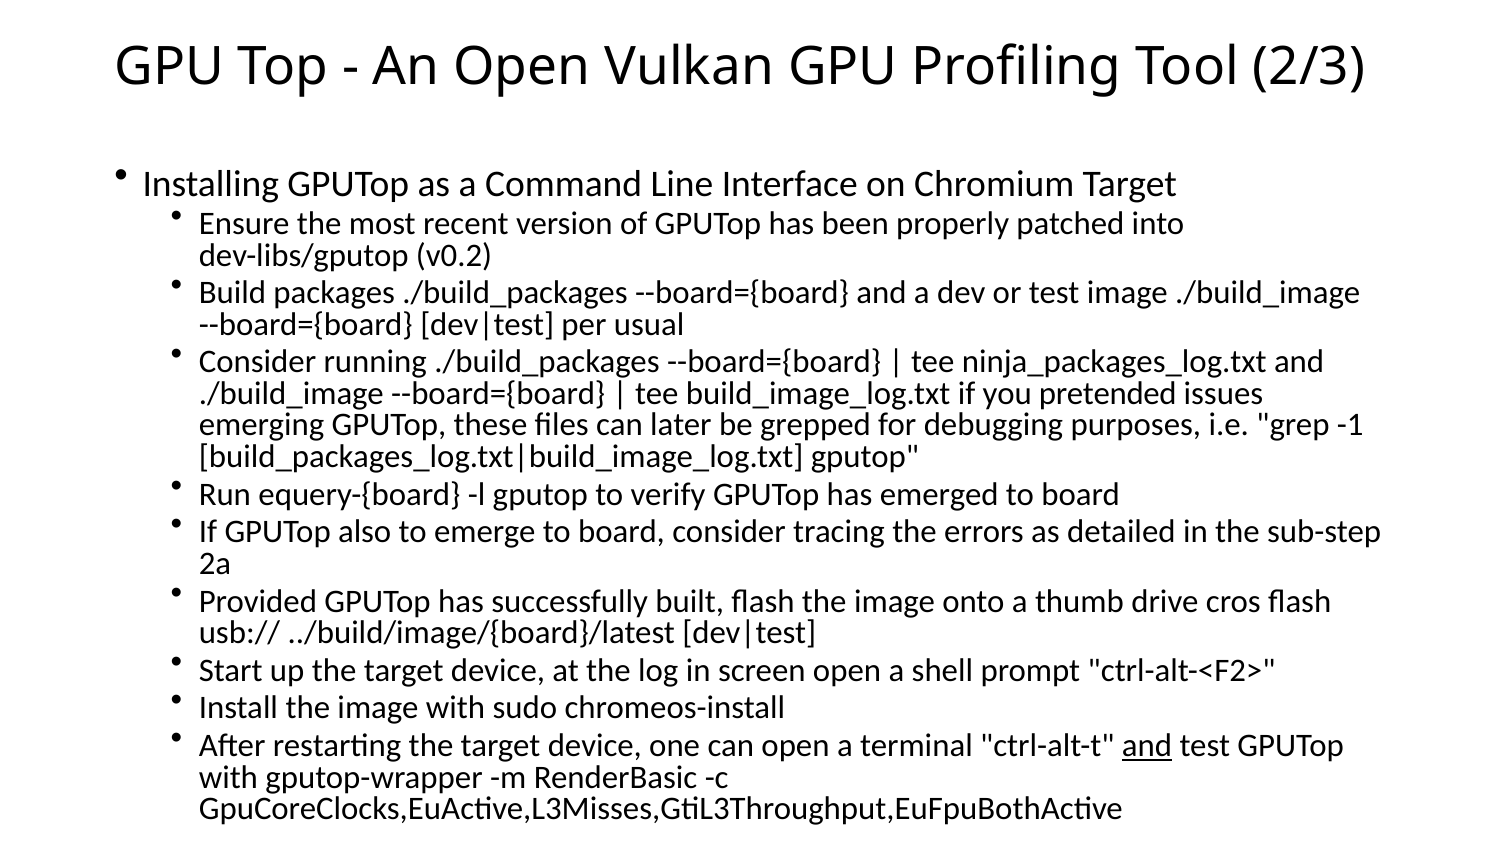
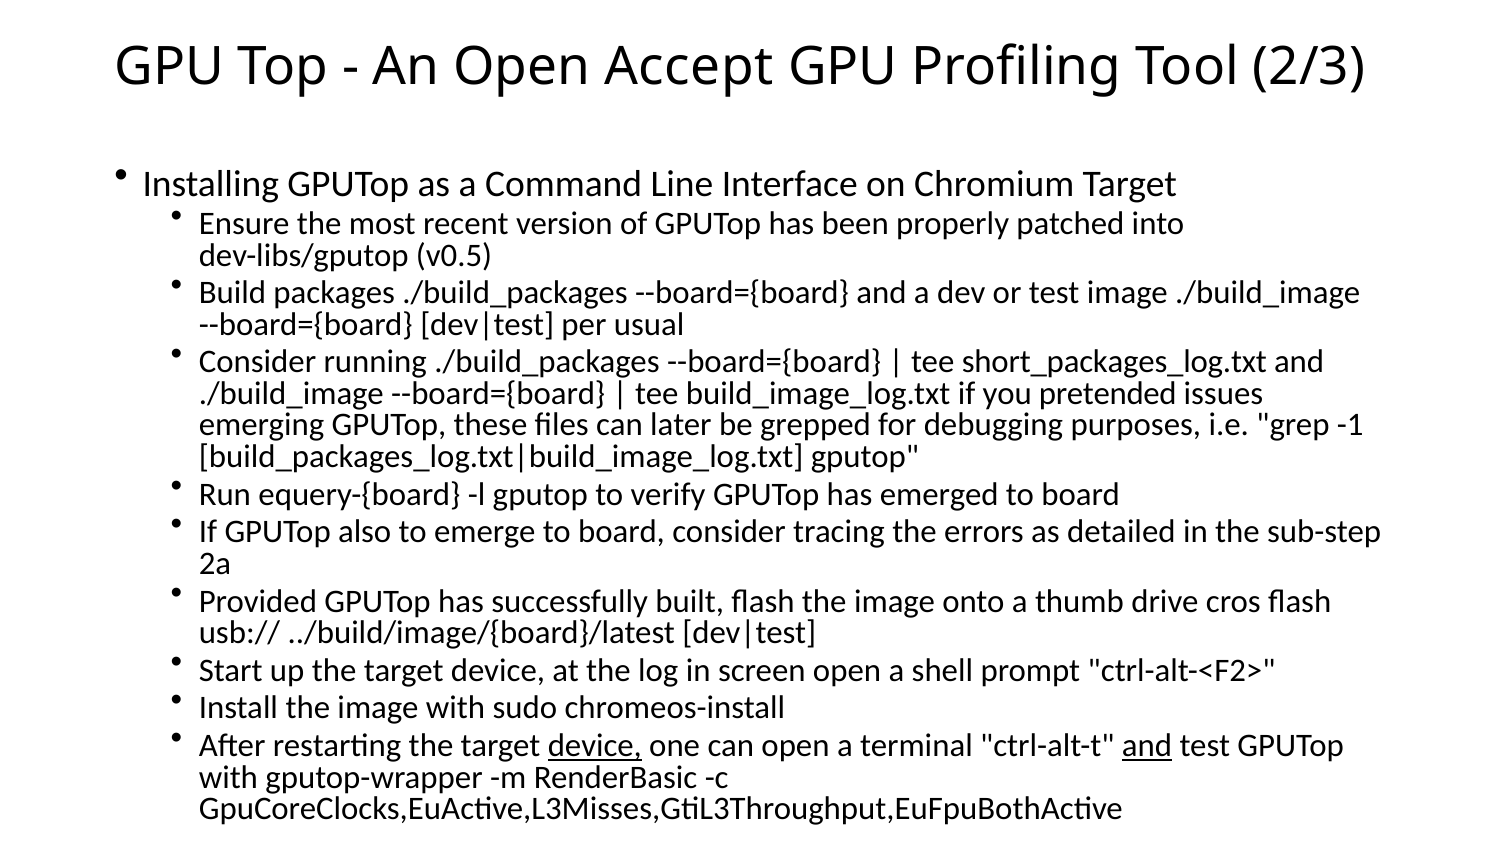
Vulkan: Vulkan -> Accept (689, 67)
v0.2: v0.2 -> v0.5 (454, 255)
ninja_packages_log.txt: ninja_packages_log.txt -> short_packages_log.txt (1114, 362)
device underline: none -> present (595, 746)
